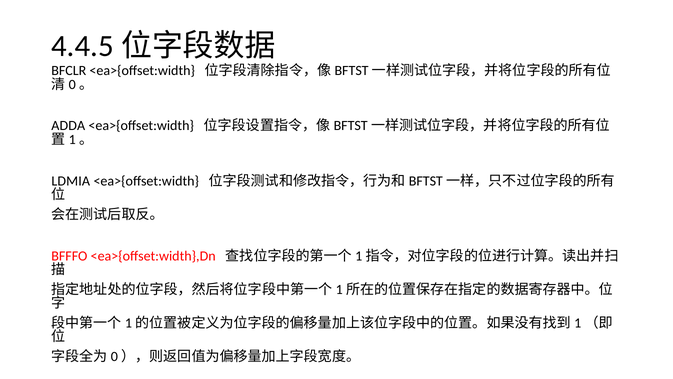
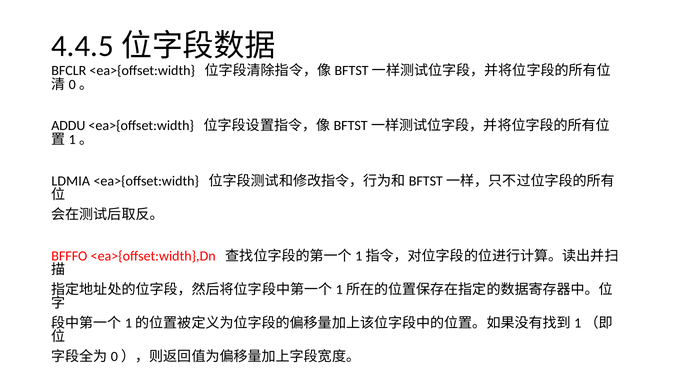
ADDA: ADDA -> ADDU (68, 126)
